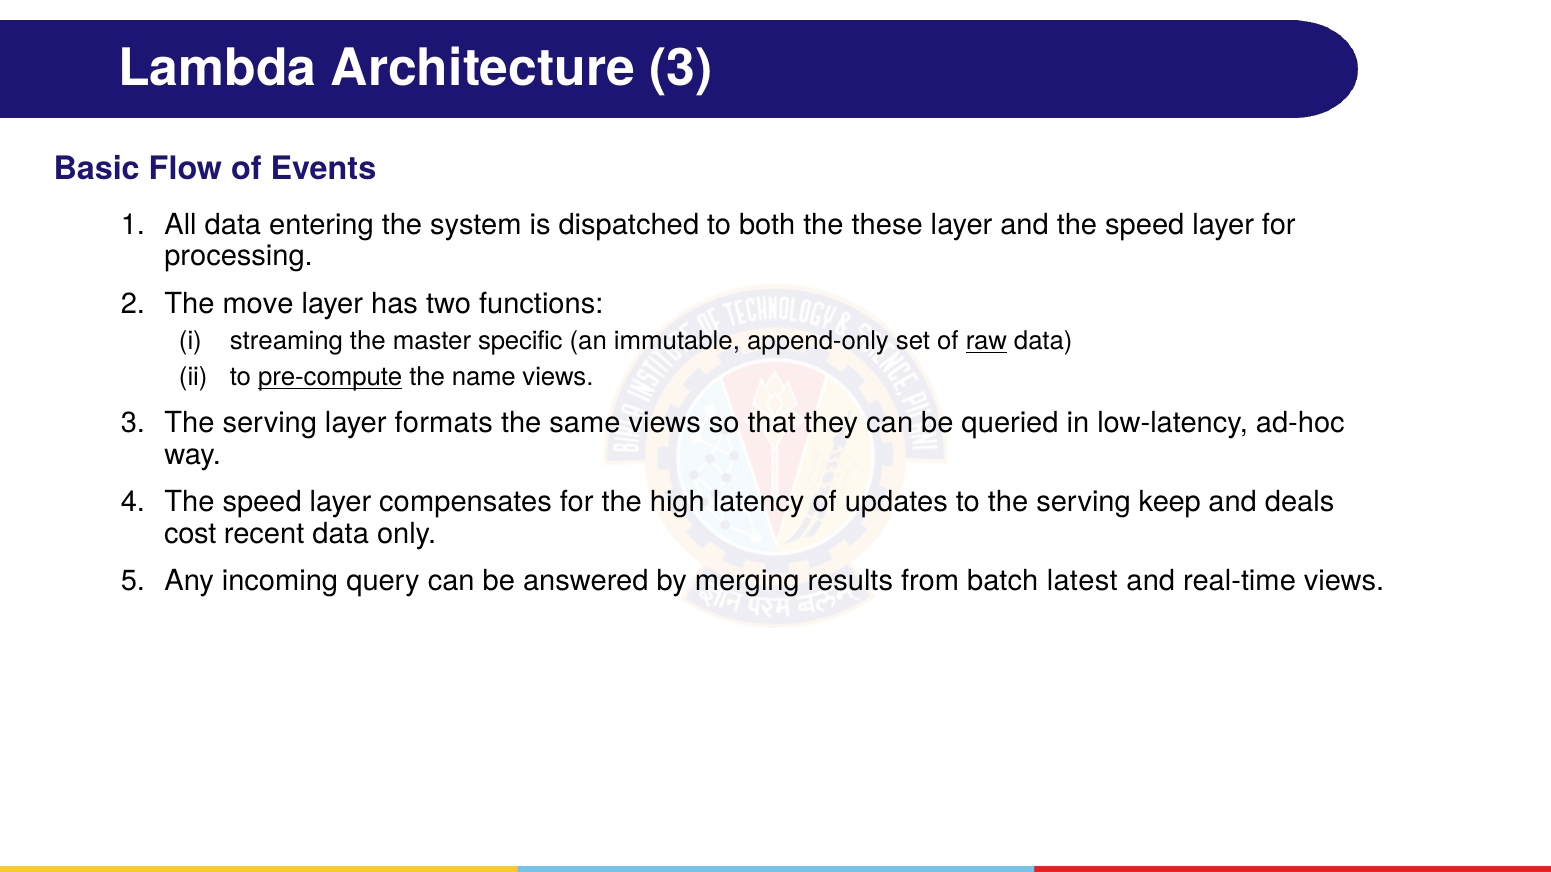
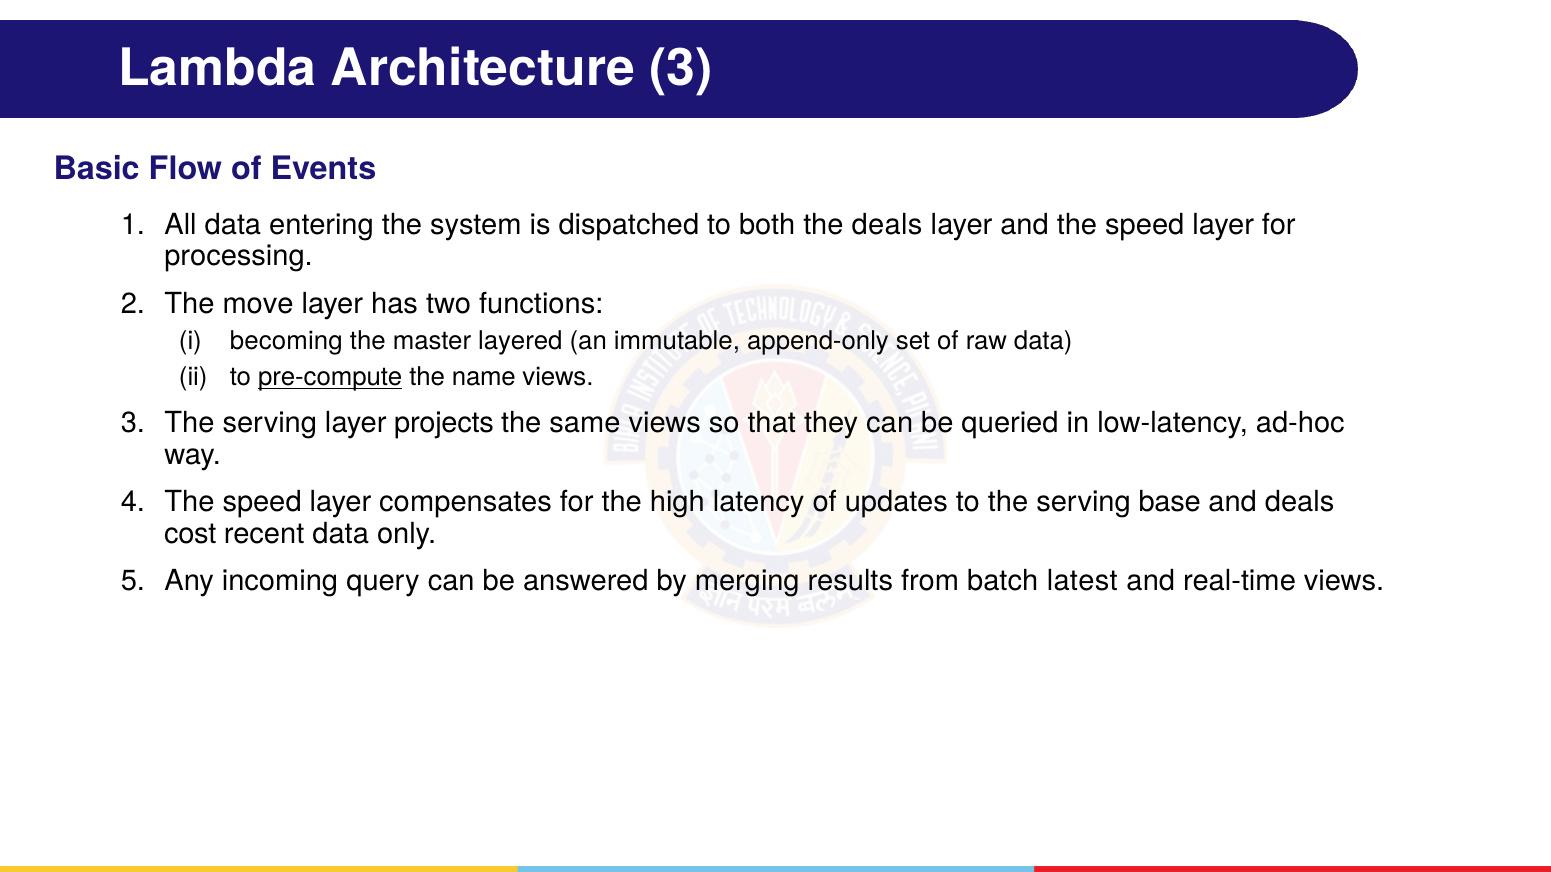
the these: these -> deals (887, 225)
streaming: streaming -> becoming (286, 342)
specific: specific -> layered (520, 342)
raw underline: present -> none (986, 342)
formats: formats -> projects (444, 423)
keep: keep -> base (1170, 502)
